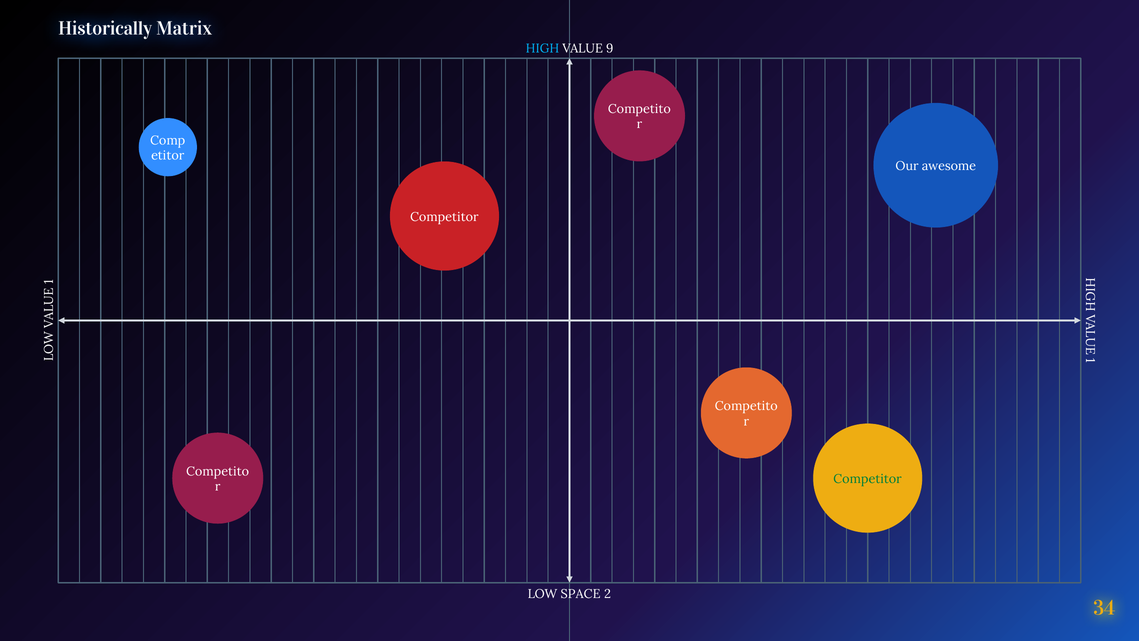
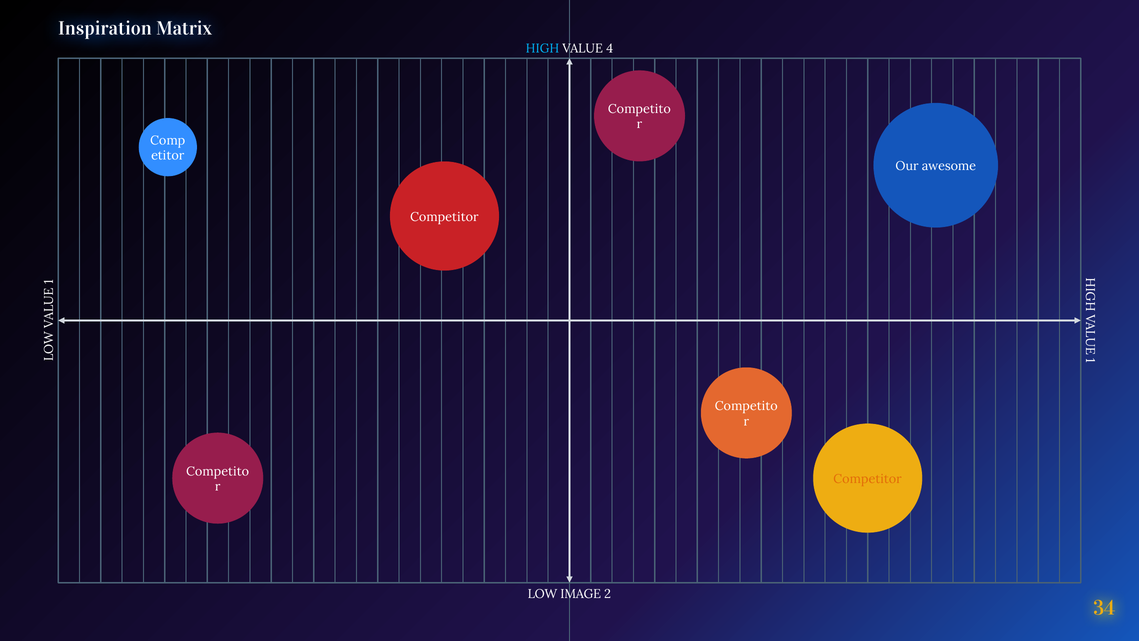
Historically: Historically -> Inspiration (105, 29)
9: 9 -> 4 (610, 49)
Competitor colour: green -> orange (868, 479)
SPACE: SPACE -> IMAGE (581, 594)
